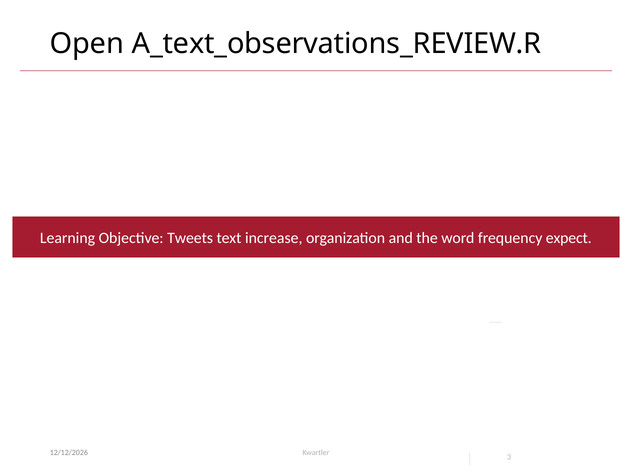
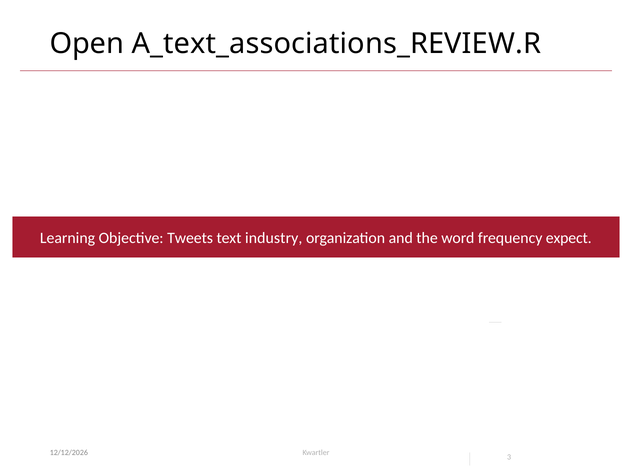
A_text_observations_REVIEW.R: A_text_observations_REVIEW.R -> A_text_associations_REVIEW.R (336, 44)
increase: increase -> industry (274, 238)
